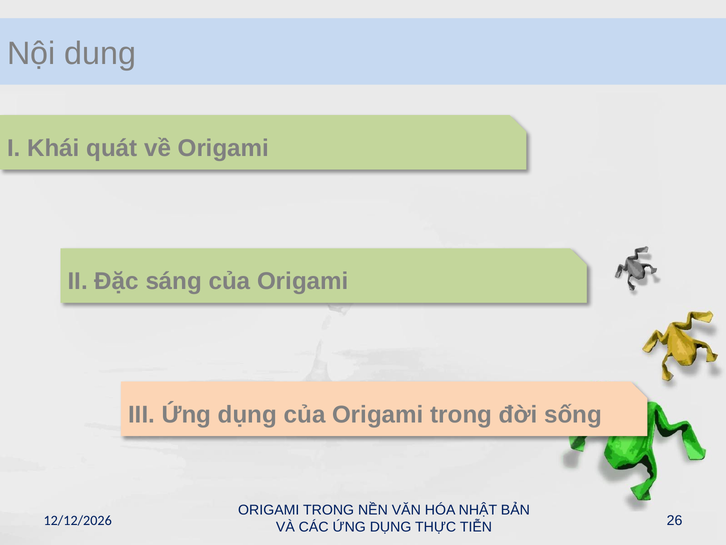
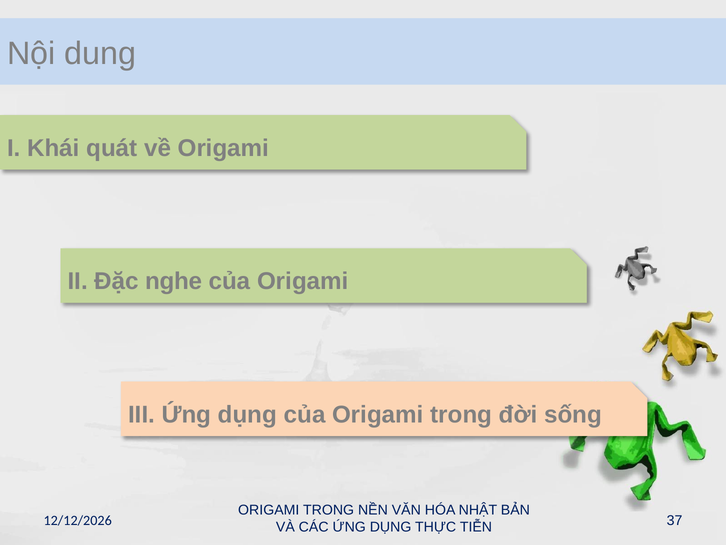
sáng: sáng -> nghe (174, 281)
26: 26 -> 37 (675, 520)
